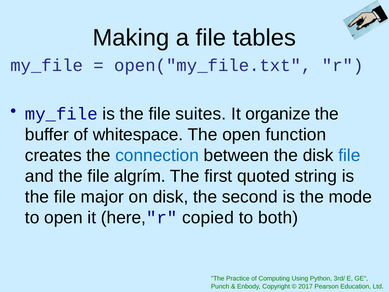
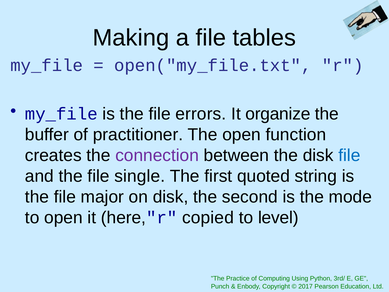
suites: suites -> errors (201, 114)
whitespace: whitespace -> practitioner (138, 135)
connection colour: blue -> purple (157, 155)
algrím: algrím -> single (140, 176)
both: both -> level (278, 218)
